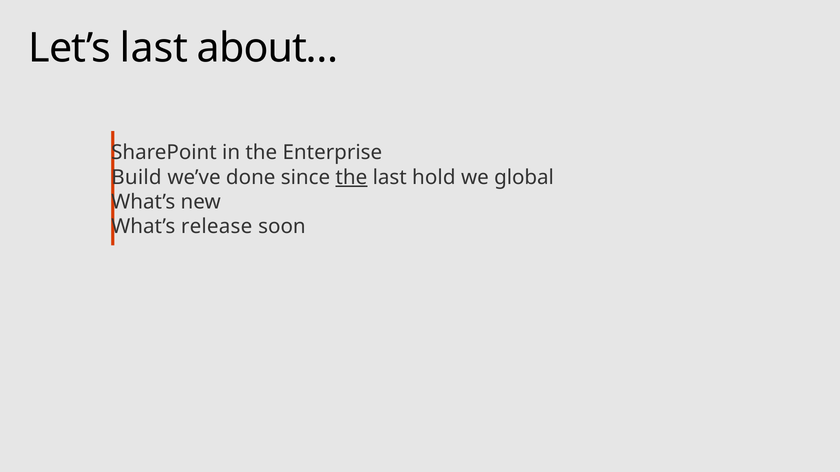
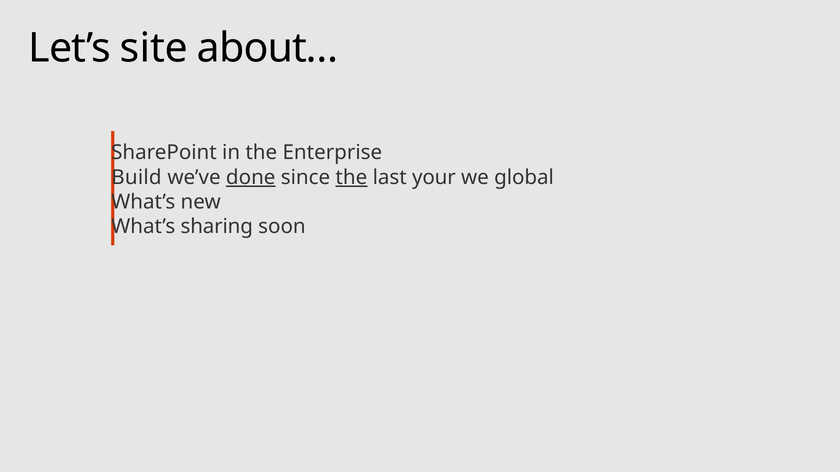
Let’s last: last -> site (154, 48)
done underline: none -> present (251, 177)
hold: hold -> your (434, 177)
release: release -> sharing (217, 227)
